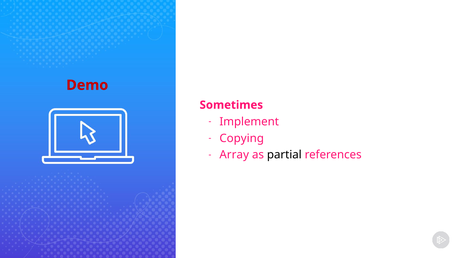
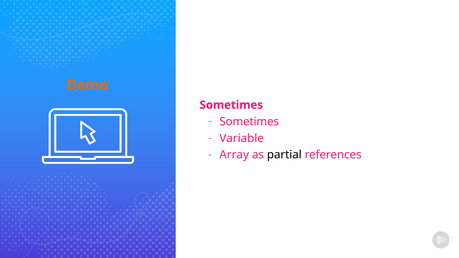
Demo colour: red -> orange (87, 85)
Implement: Implement -> Sometimes (249, 122)
Copying: Copying -> Variable (242, 138)
